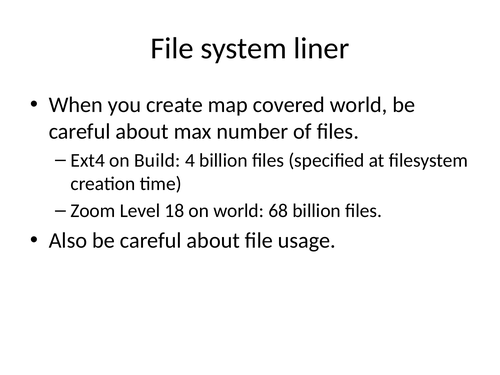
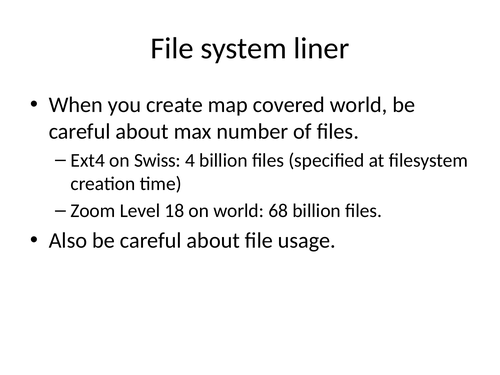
Build: Build -> Swiss (157, 160)
